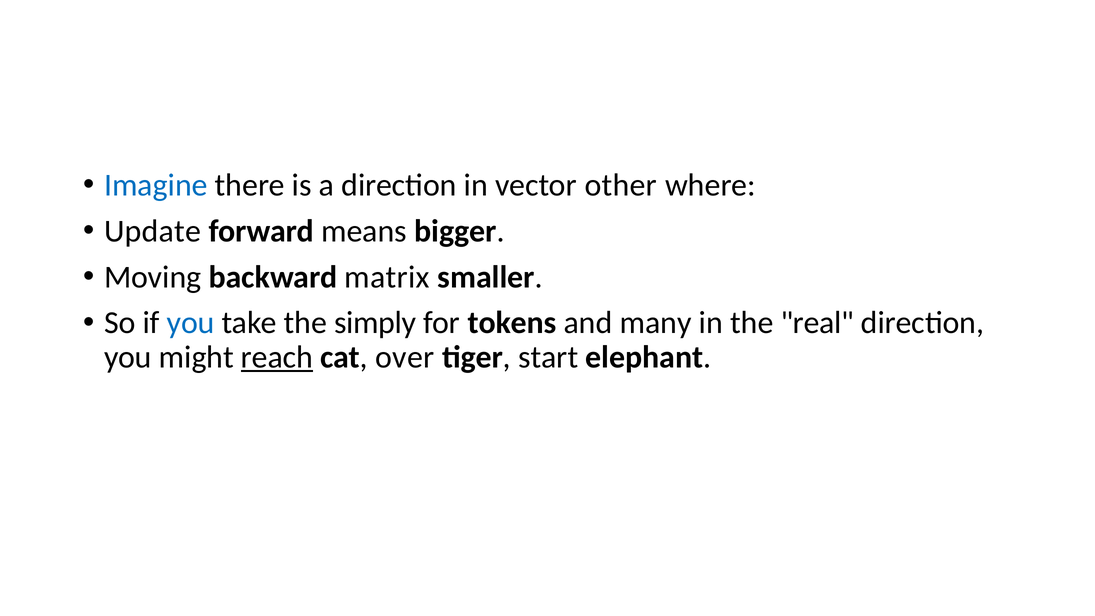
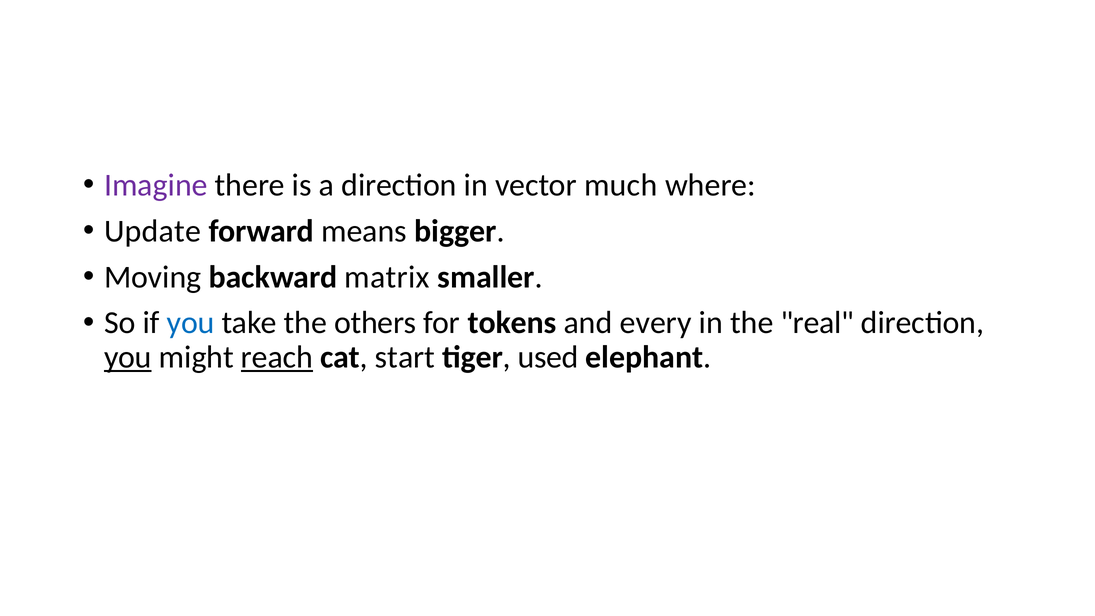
Imagine colour: blue -> purple (156, 185)
other: other -> much (621, 185)
simply: simply -> others (375, 323)
many: many -> every (656, 323)
you underline: none -> present (128, 357)
over: over -> start (405, 357)
start: start -> used (548, 357)
